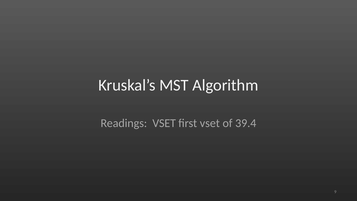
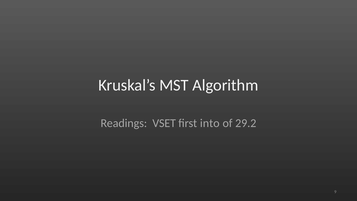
first vset: vset -> into (210, 123)
39.4: 39.4 -> 29.2 (246, 123)
